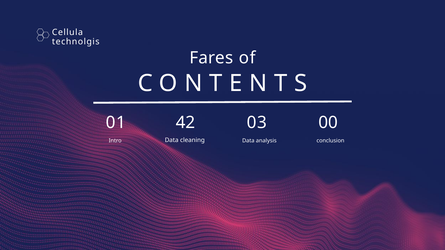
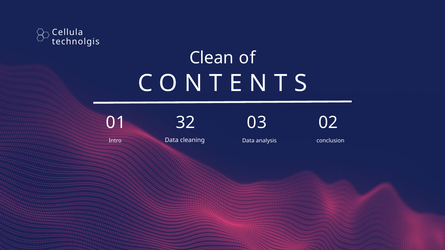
Fares: Fares -> Clean (211, 58)
42: 42 -> 32 (185, 123)
00: 00 -> 02 (328, 123)
